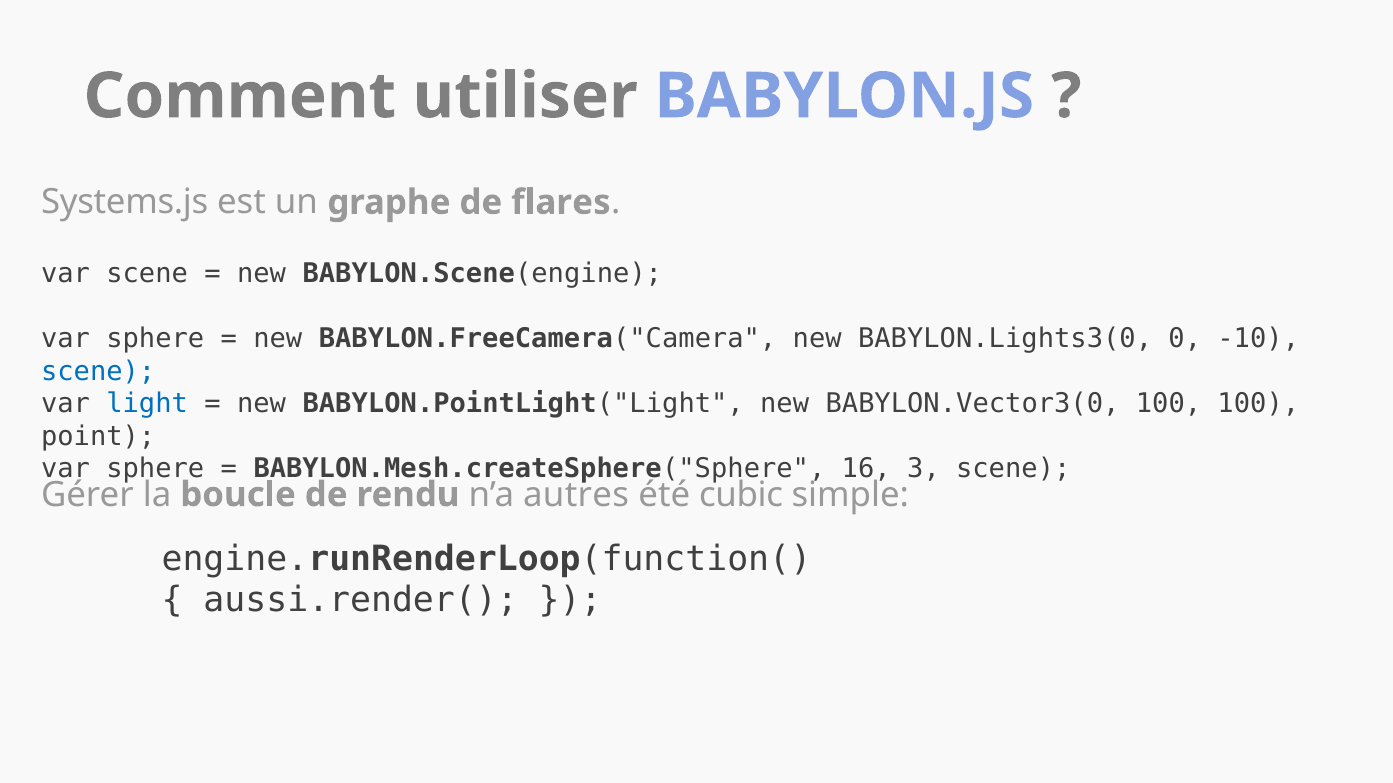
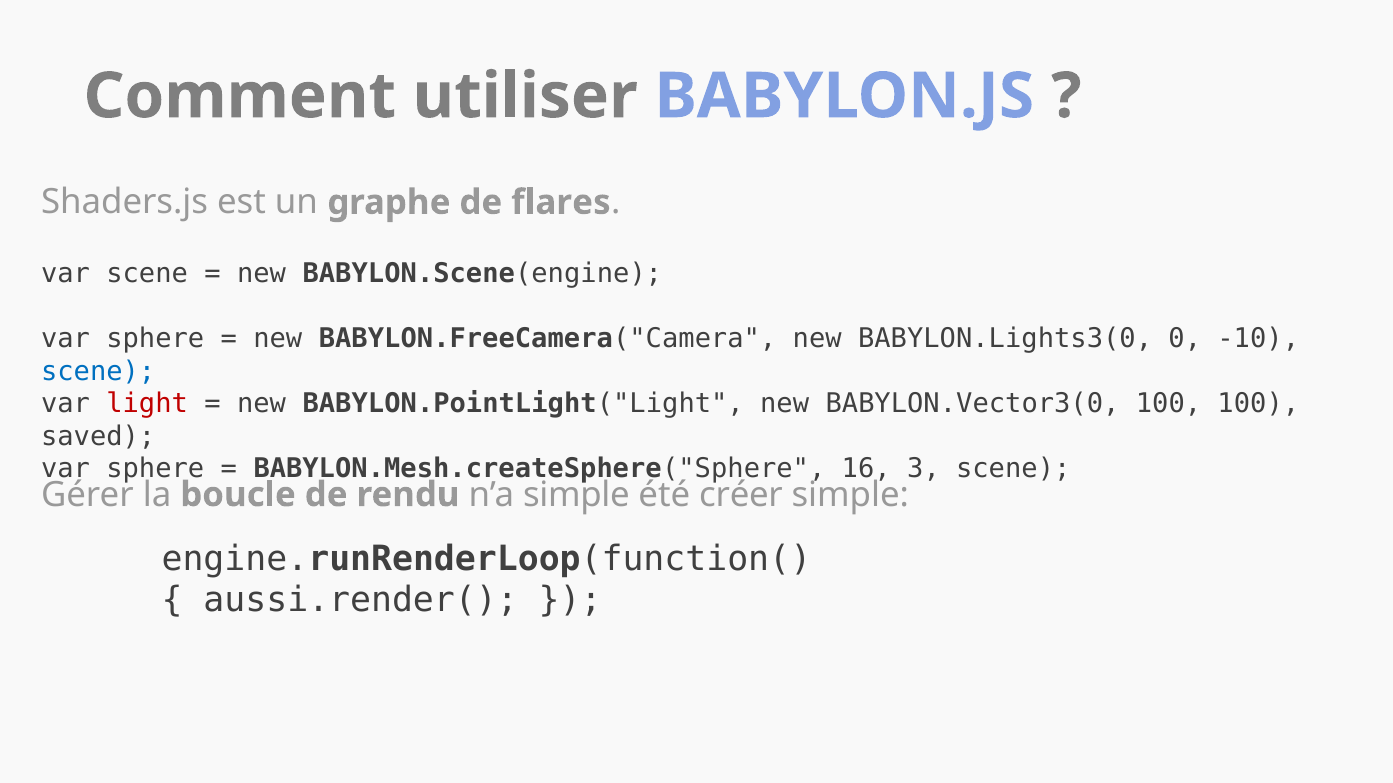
Systems.js: Systems.js -> Shaders.js (125, 203)
light colour: blue -> red (147, 404)
point: point -> saved (98, 437)
n’a autres: autres -> simple (576, 495)
cubic: cubic -> créer (741, 495)
